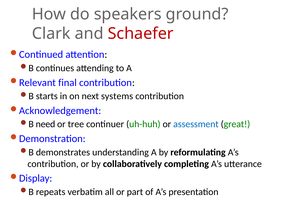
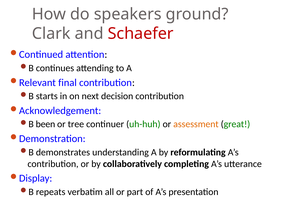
systems: systems -> decision (117, 96)
need: need -> been (45, 124)
assessment colour: blue -> orange (196, 124)
